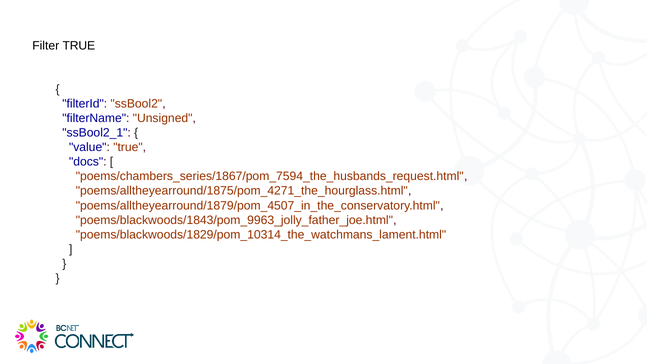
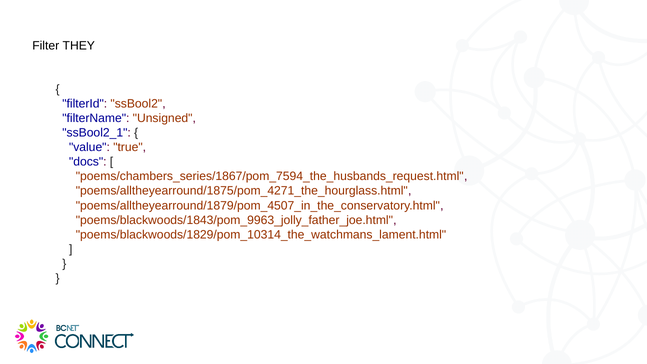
Filter TRUE: TRUE -> THEY (79, 46)
